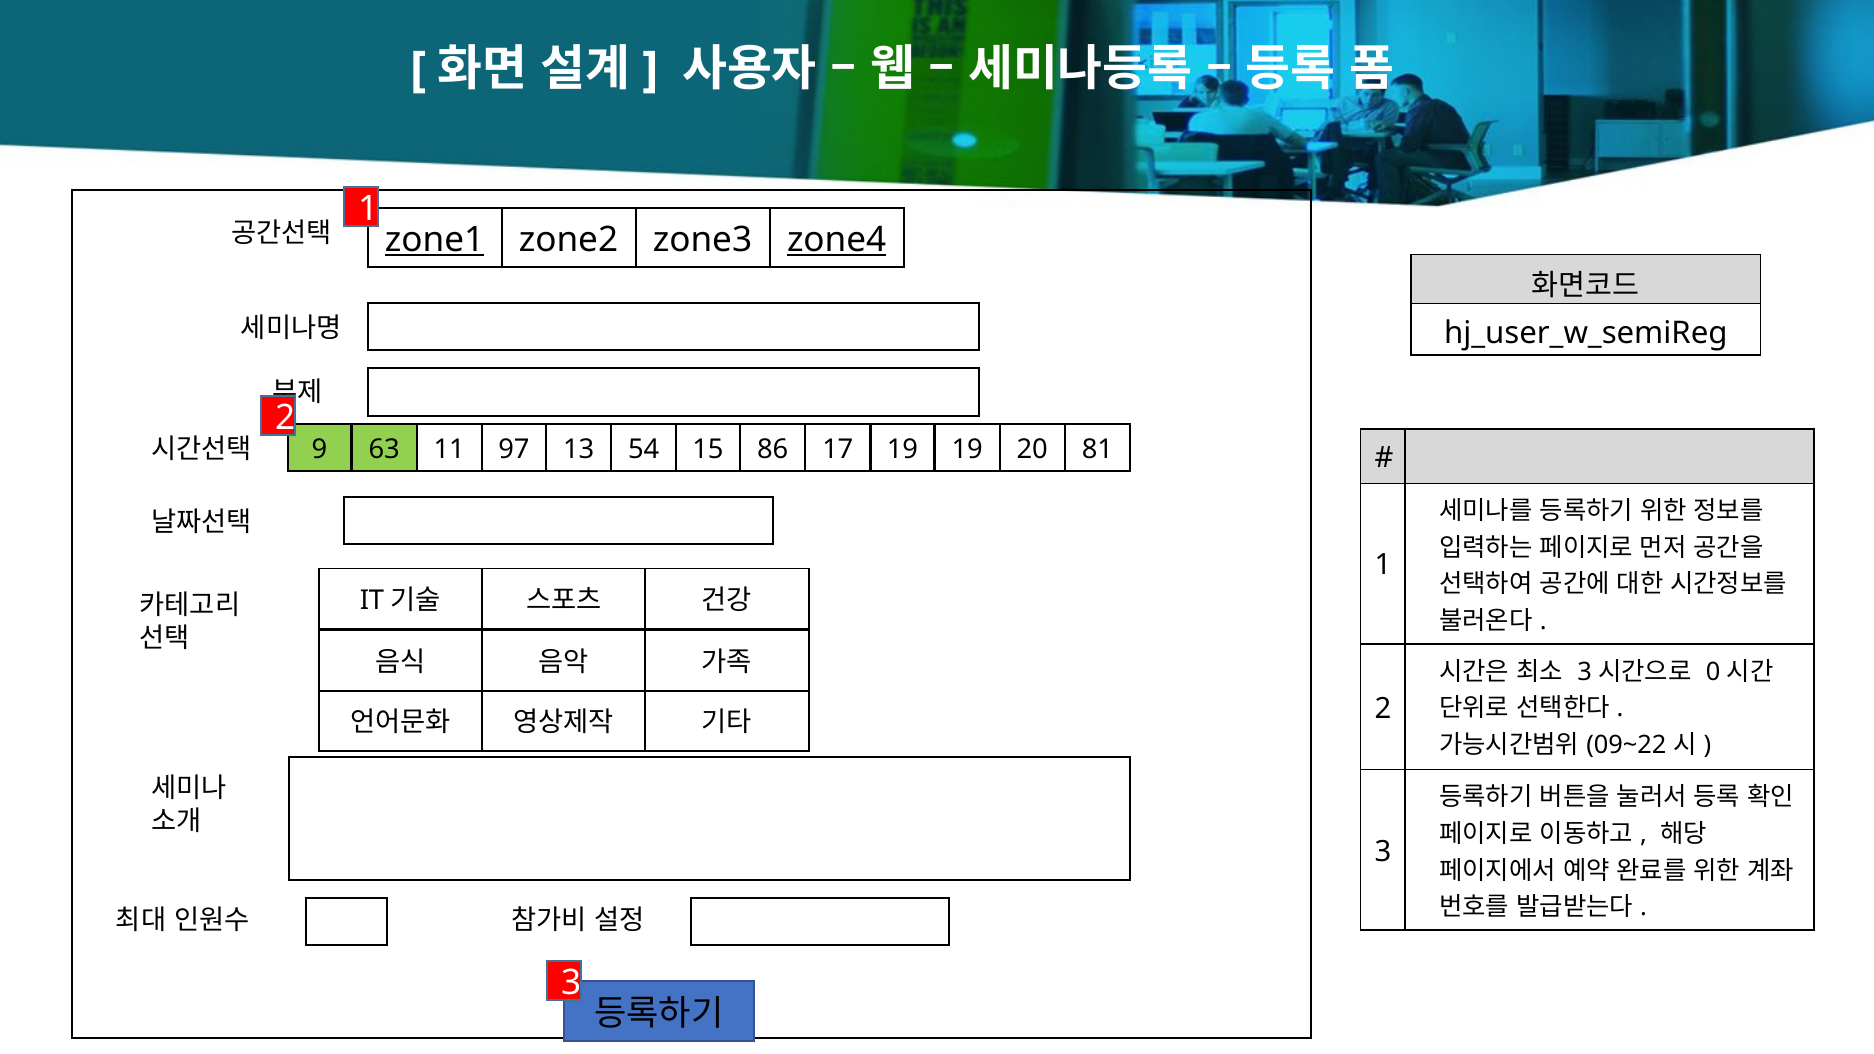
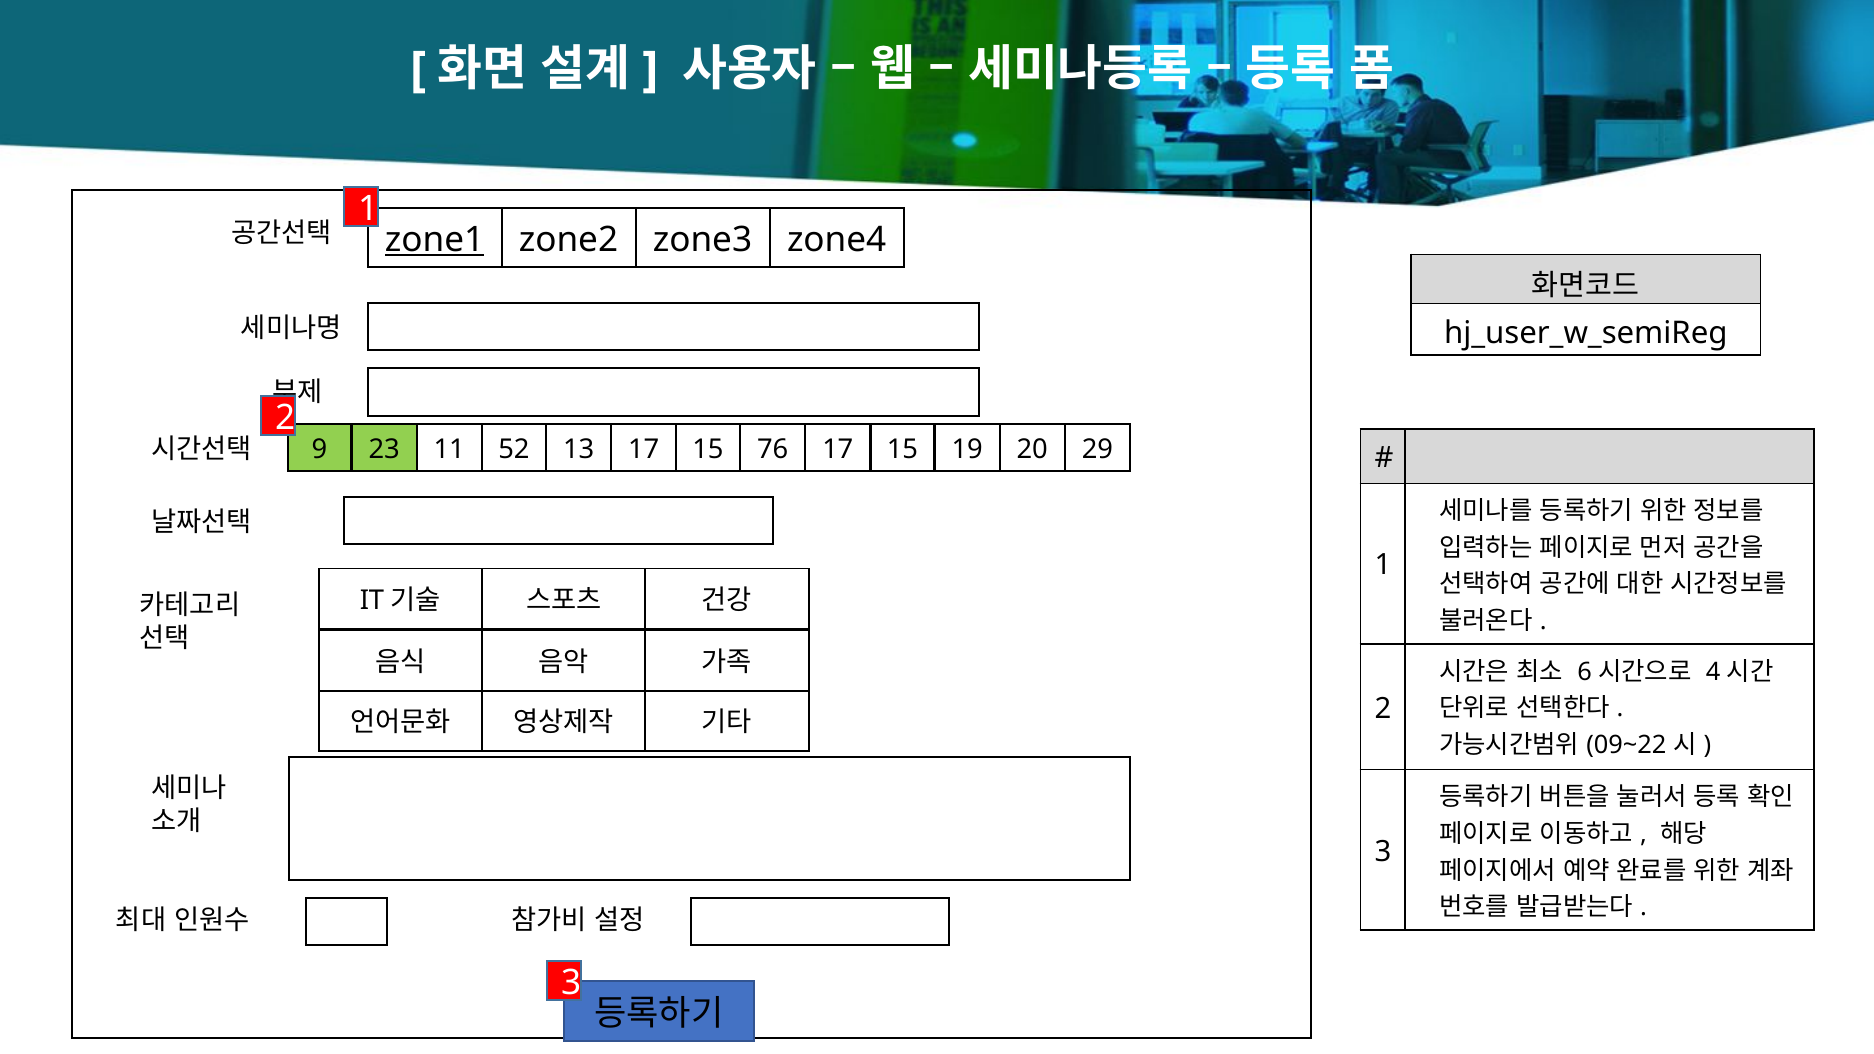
zone4 underline: present -> none (837, 240)
63: 63 -> 23 (384, 449)
97: 97 -> 52 (514, 449)
13 54: 54 -> 17 (644, 449)
86: 86 -> 76 (773, 449)
19: 19 -> 15 (903, 449)
81: 81 -> 29 (1097, 449)
3: 3 -> 6 (1585, 672)
0: 0 -> 4 (1713, 672)
